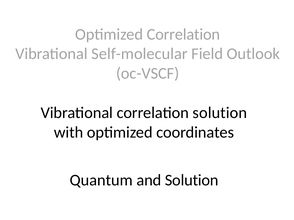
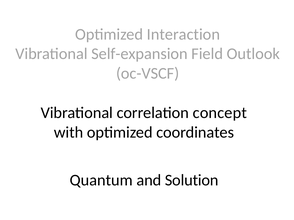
Optimized Correlation: Correlation -> Interaction (183, 34)
Self-molecular: Self-molecular -> Self-expansion (139, 54)
correlation solution: solution -> concept (220, 113)
